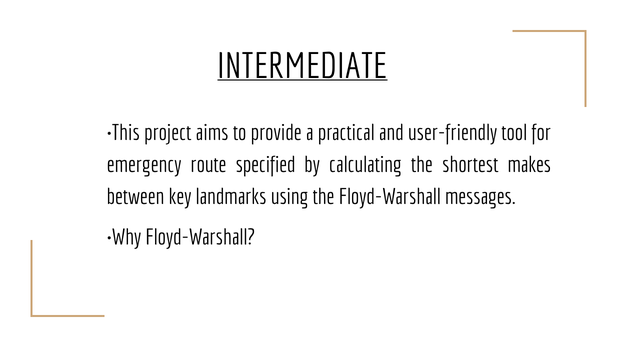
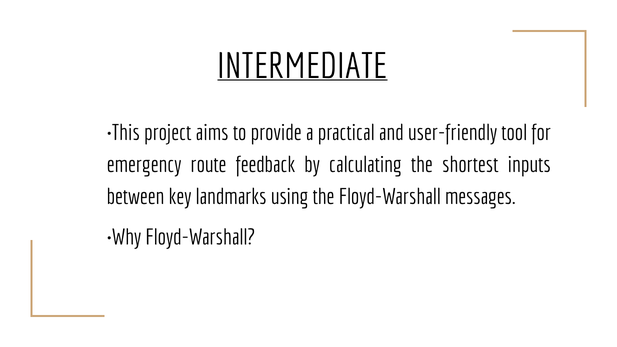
specified: specified -> feedback (266, 165)
makes: makes -> inputs (529, 165)
